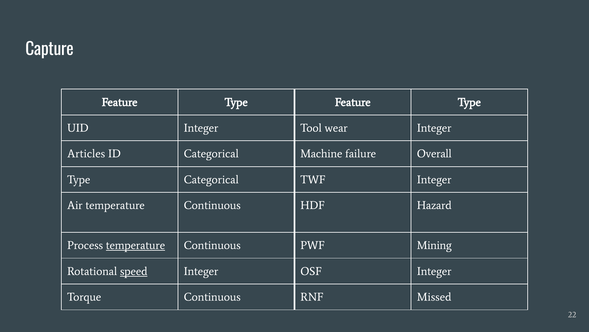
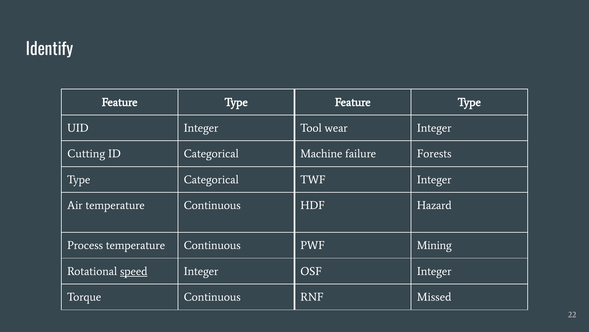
Capture: Capture -> Identify (50, 49)
Articles: Articles -> Cutting (86, 154)
Overall: Overall -> Forests (434, 154)
temperature underline: present -> none (135, 245)
